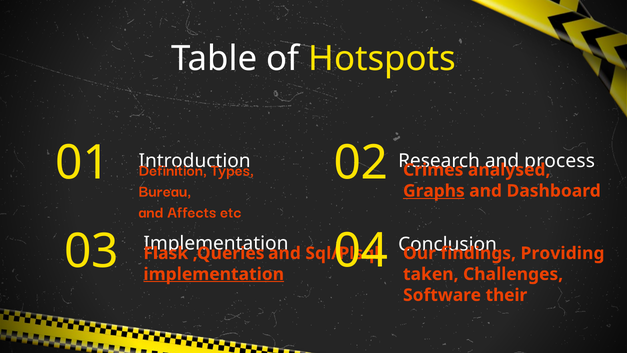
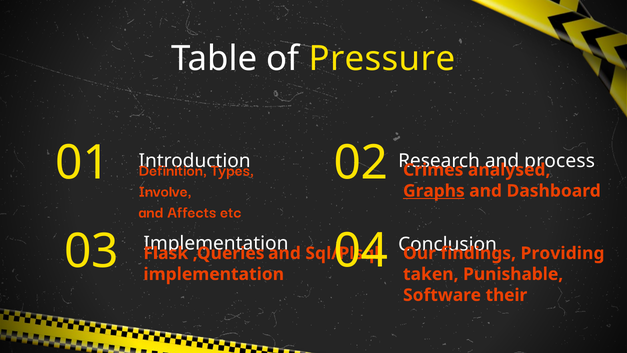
Hotspots: Hotspots -> Pressure (382, 59)
Bureau: Bureau -> Involve (165, 191)
implementation underline: present -> none (214, 274)
Challenges: Challenges -> Punishable (513, 274)
